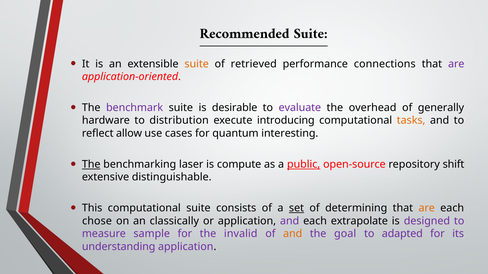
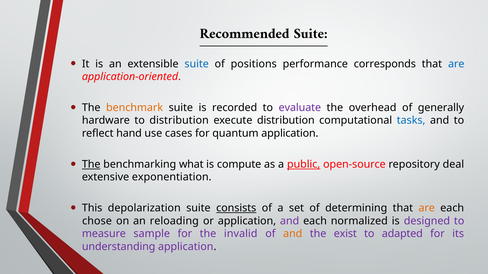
suite colour: orange -> blue (197, 64)
retrieved: retrieved -> positions (254, 64)
connections: connections -> corresponds (385, 64)
are colour: purple -> blue (456, 64)
benchmark colour: purple -> orange (135, 108)
desirable: desirable -> recorded (235, 108)
execute introducing: introducing -> distribution (286, 121)
tasks colour: orange -> blue (411, 121)
allow: allow -> hand (129, 133)
quantum interesting: interesting -> application (290, 133)
laser: laser -> what (191, 165)
shift: shift -> deal (453, 165)
distinguishable: distinguishable -> exponentiation (172, 177)
This computational: computational -> depolarization (144, 209)
consists underline: none -> present (236, 209)
set underline: present -> none (296, 209)
classically: classically -> reloading (174, 221)
extrapolate: extrapolate -> normalized (359, 221)
goal: goal -> exist (345, 234)
